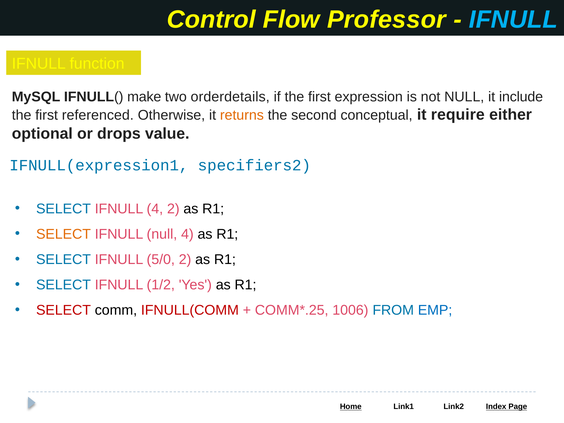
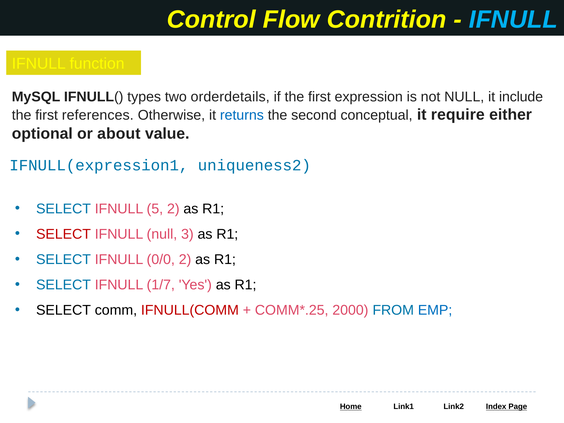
Professor: Professor -> Contrition (387, 20)
make: make -> types (144, 97)
referenced: referenced -> references (98, 115)
returns colour: orange -> blue (242, 115)
drops: drops -> about (119, 134)
specifiers2: specifiers2 -> uniqueness2 (254, 165)
IFNULL 4: 4 -> 5 (155, 209)
SELECT colour: orange -> red (63, 234)
null 4: 4 -> 3 (187, 234)
5/0: 5/0 -> 0/0 (161, 259)
1/2: 1/2 -> 1/7 (161, 285)
SELECT colour: red -> black (63, 310)
1006: 1006 -> 2000 (350, 310)
